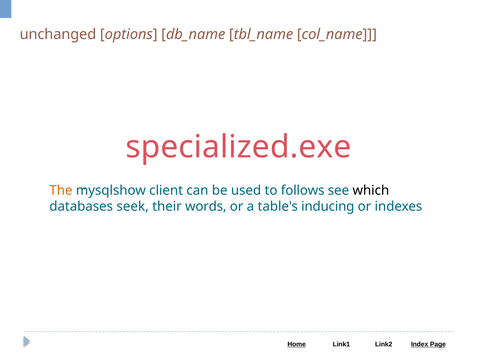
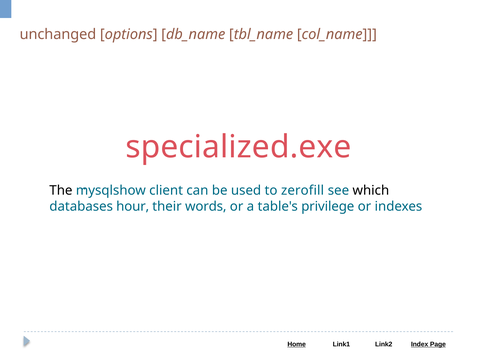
The colour: orange -> black (61, 190)
follows: follows -> zerofill (303, 190)
seek: seek -> hour (133, 206)
inducing: inducing -> privilege (328, 206)
